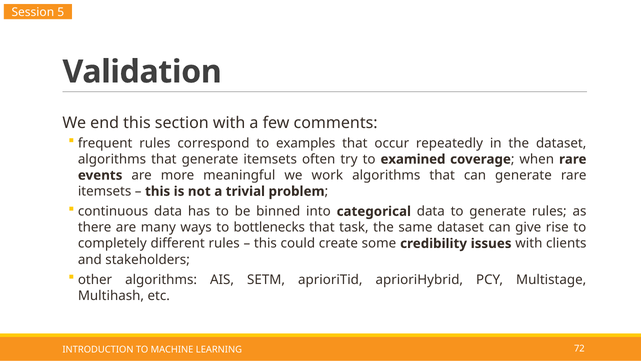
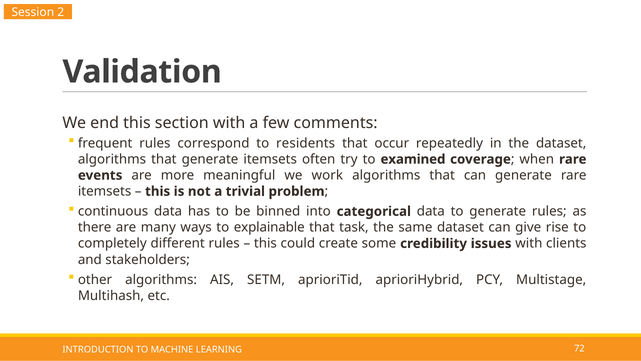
5: 5 -> 2 (61, 12)
examples: examples -> residents (306, 143)
bottlenecks: bottlenecks -> explainable (269, 227)
